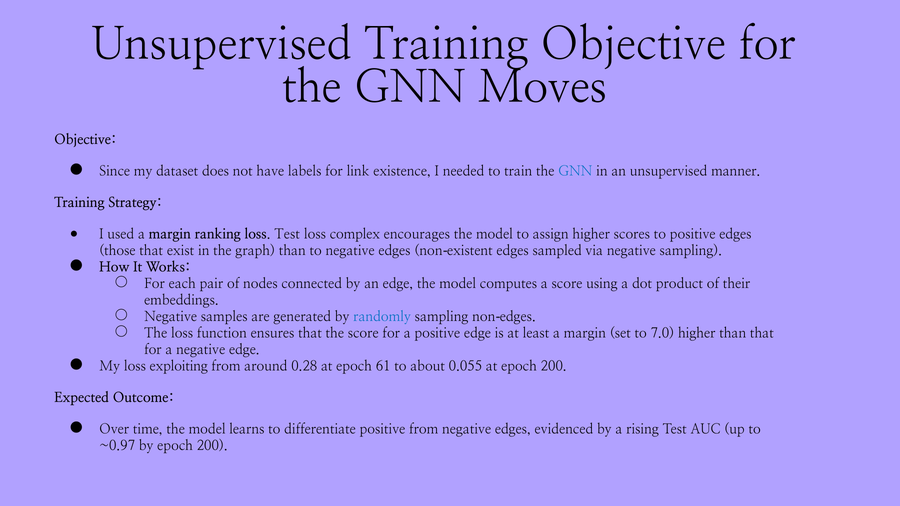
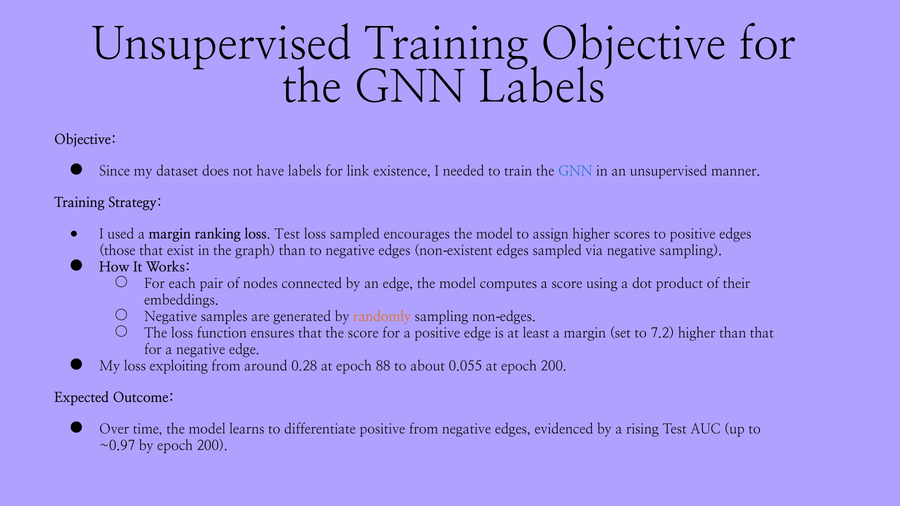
GNN Moves: Moves -> Labels (542, 87)
loss complex: complex -> sampled (355, 234)
randomly colour: blue -> orange (382, 317)
7.0: 7.0 -> 7.2 (662, 333)
61: 61 -> 88 (383, 366)
